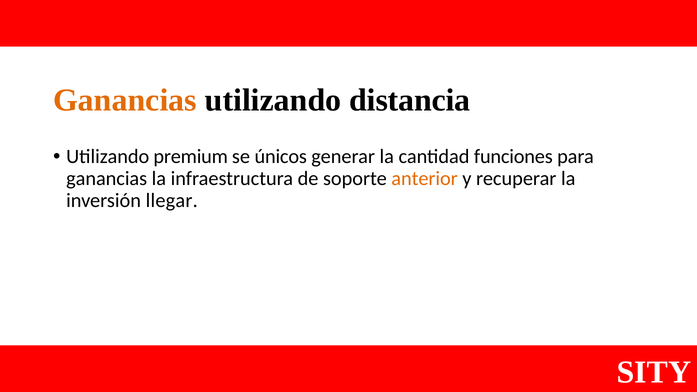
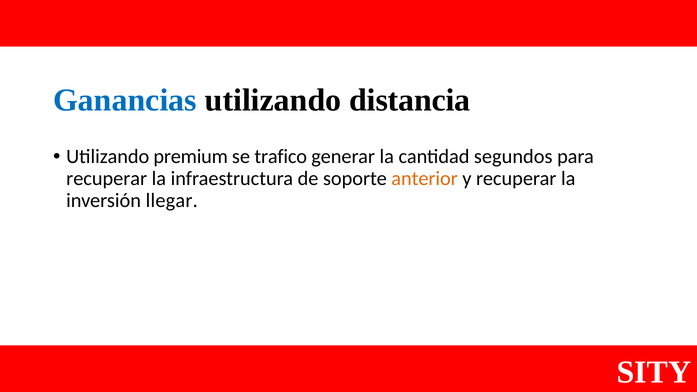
Ganancias colour: orange -> blue (125, 100)
únicos: únicos -> trafico (281, 157)
funciones: funciones -> segundos (513, 157)
ganancias: ganancias -> recuperar (107, 179)
